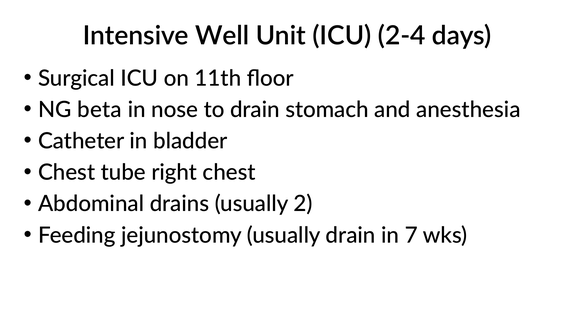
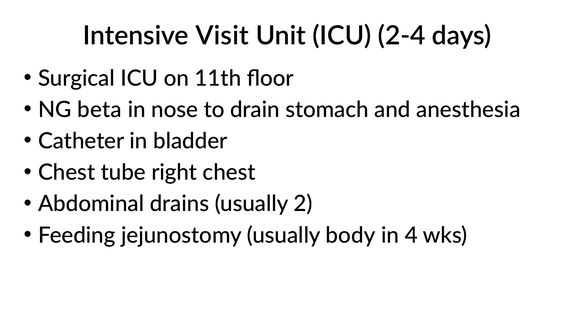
Well: Well -> Visit (222, 36)
usually drain: drain -> body (351, 235)
7: 7 -> 4 (411, 235)
